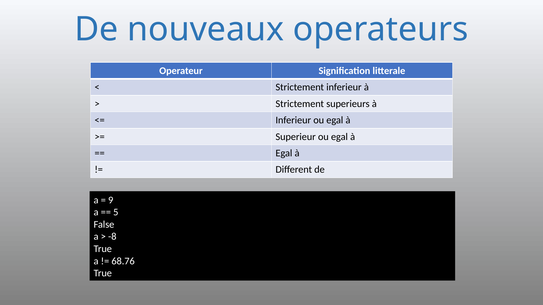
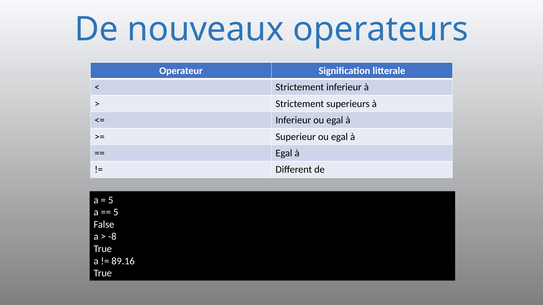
9: 9 -> 5 (111, 200)
68.76: 68.76 -> 89.16 (123, 261)
